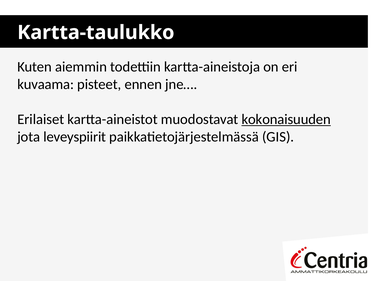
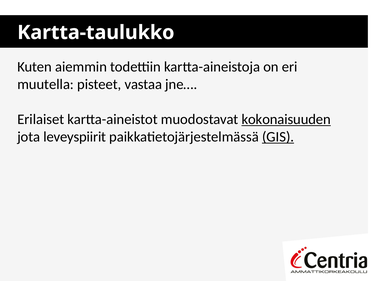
kuvaama: kuvaama -> muutella (46, 84)
ennen: ennen -> vastaa (143, 84)
GIS underline: none -> present (278, 137)
